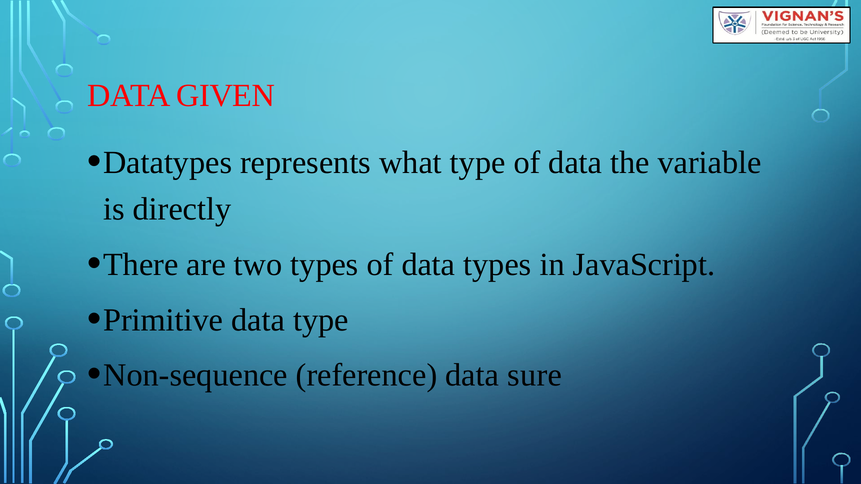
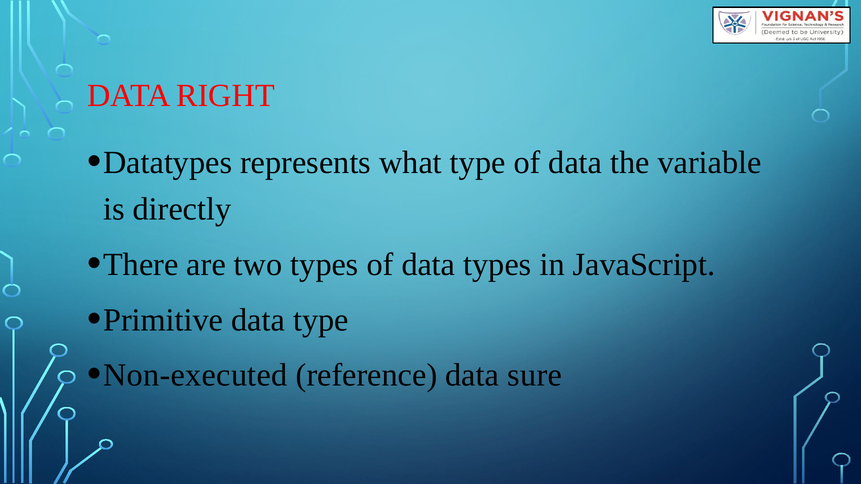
GIVEN: GIVEN -> RIGHT (225, 96)
Non-sequence: Non-sequence -> Non-executed (195, 376)
